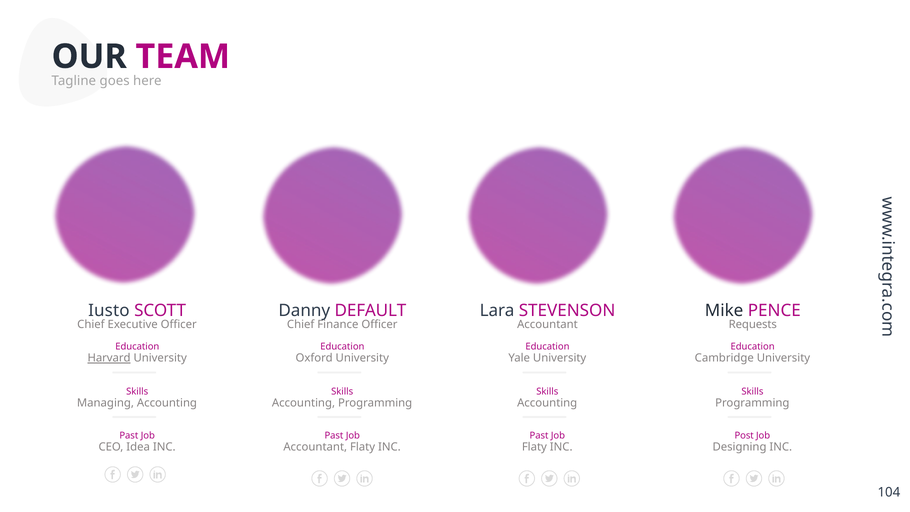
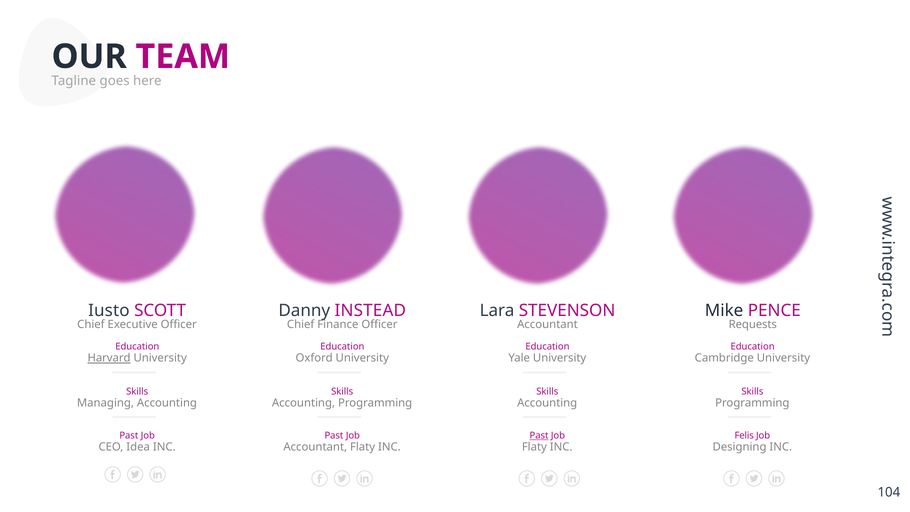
DEFAULT: DEFAULT -> INSTEAD (370, 310)
Past underline: none -> present (539, 436)
Post: Post -> Felis (744, 436)
